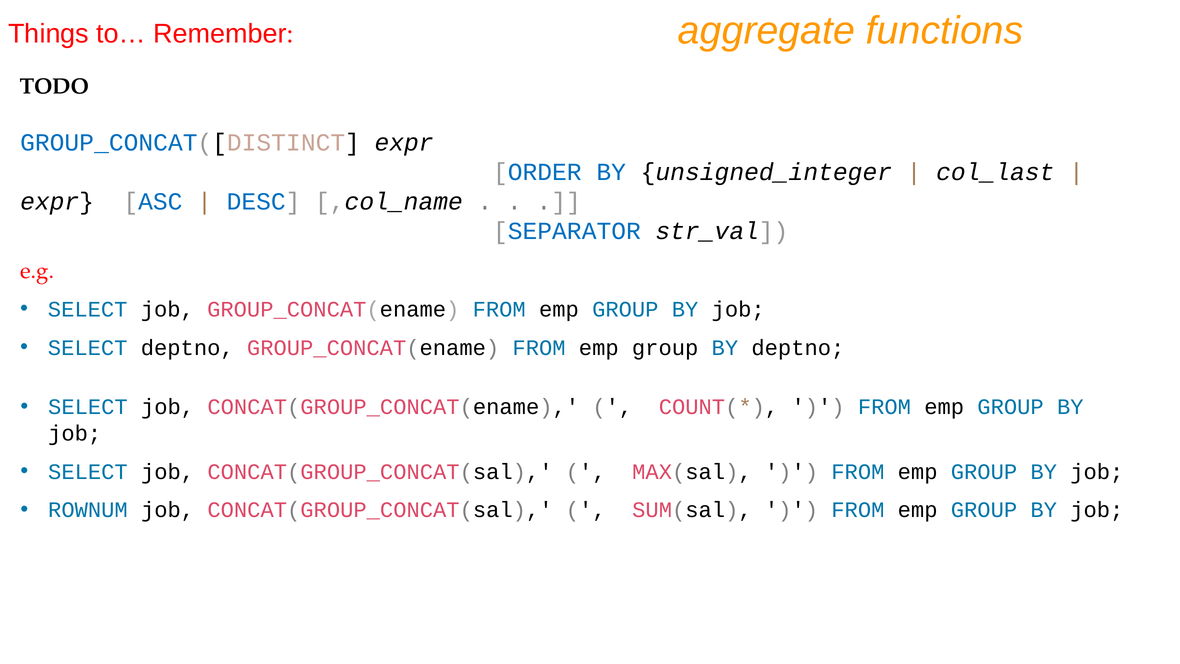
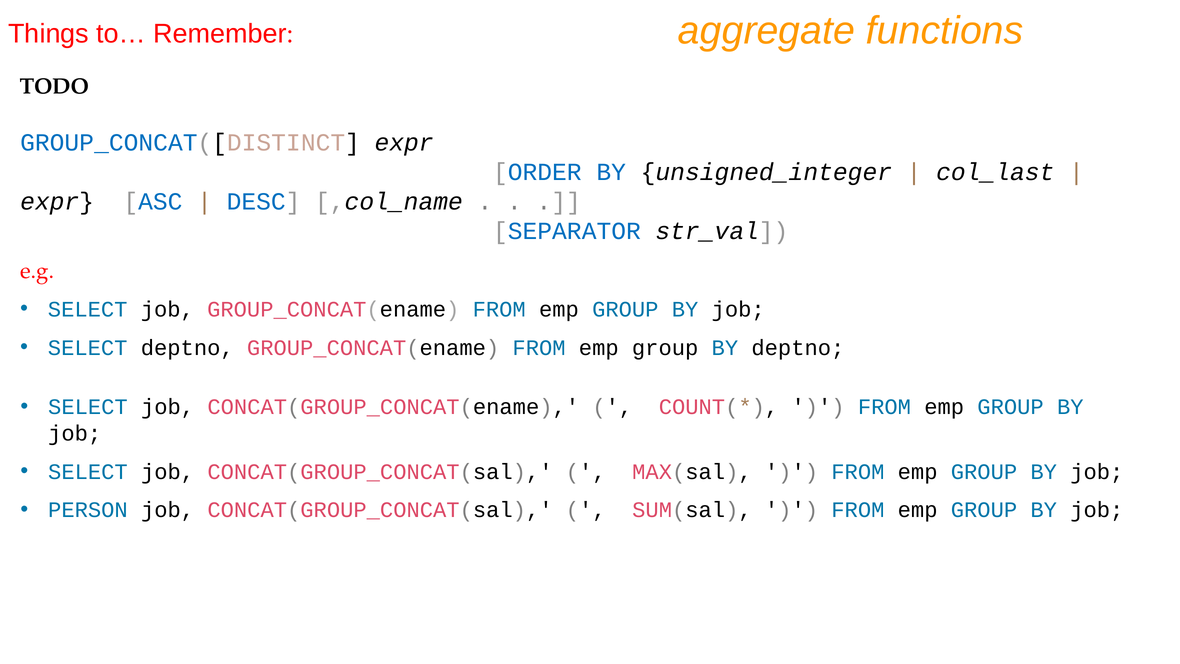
ROWNUM: ROWNUM -> PERSON (88, 510)
